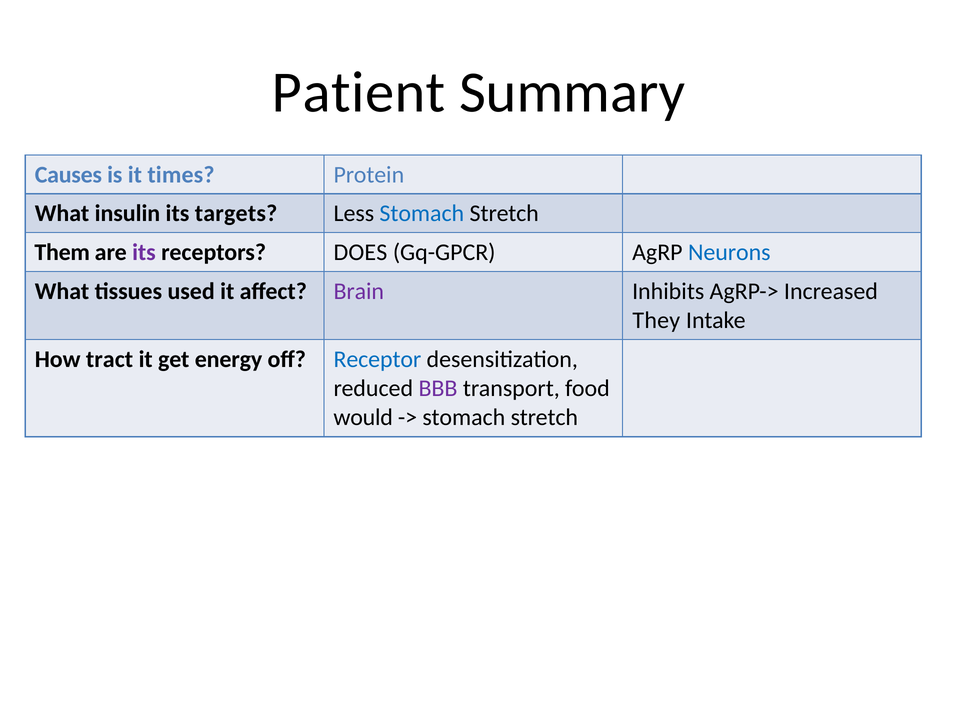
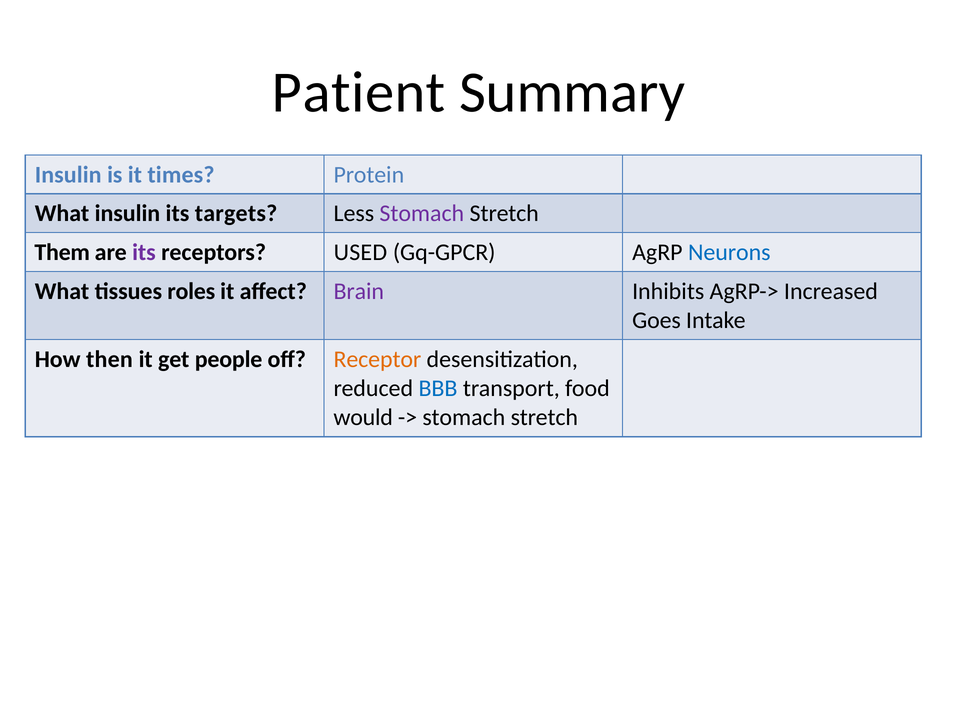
Causes: Causes -> Insulin (68, 175)
Stomach colour: blue -> purple (422, 214)
DOES: DOES -> USED (360, 252)
used: used -> roles (191, 291)
They: They -> Goes (657, 321)
tract: tract -> then (109, 359)
energy: energy -> people (229, 359)
Receptor colour: blue -> orange (377, 359)
BBB colour: purple -> blue (438, 389)
